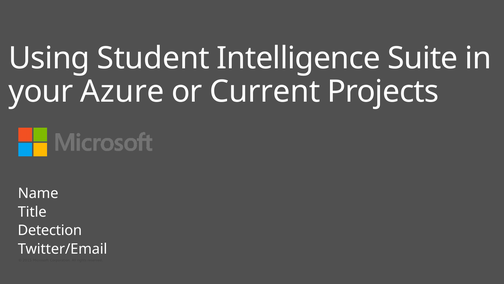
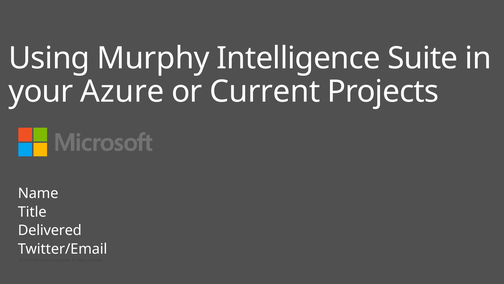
Student: Student -> Murphy (153, 58)
Detection: Detection -> Delivered (50, 230)
